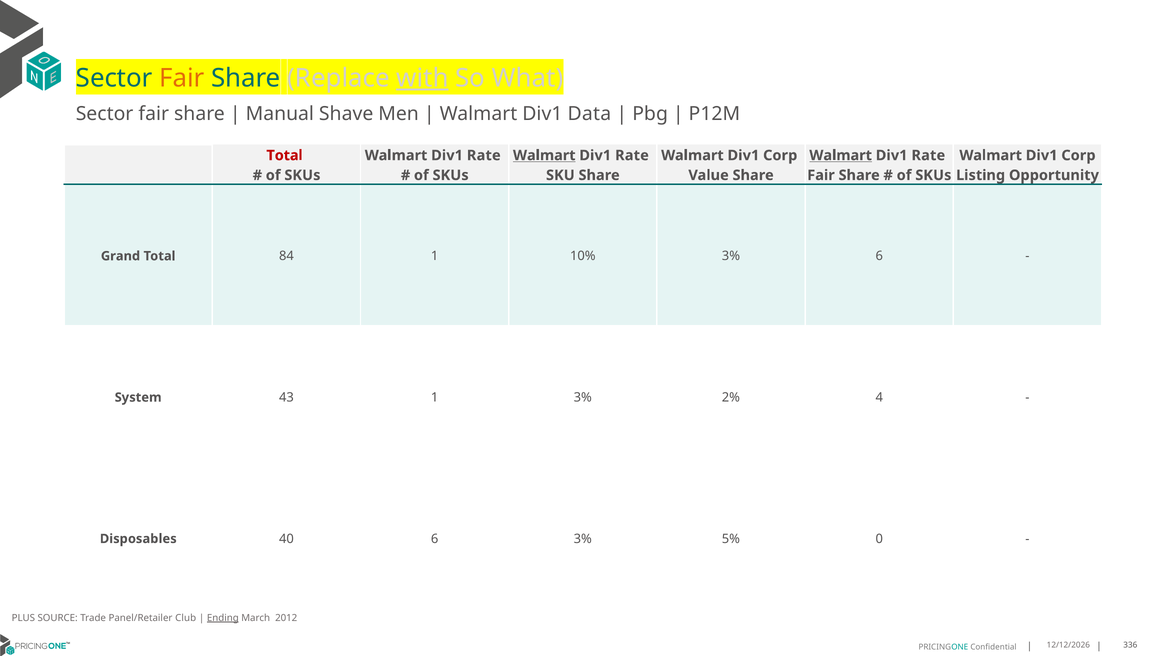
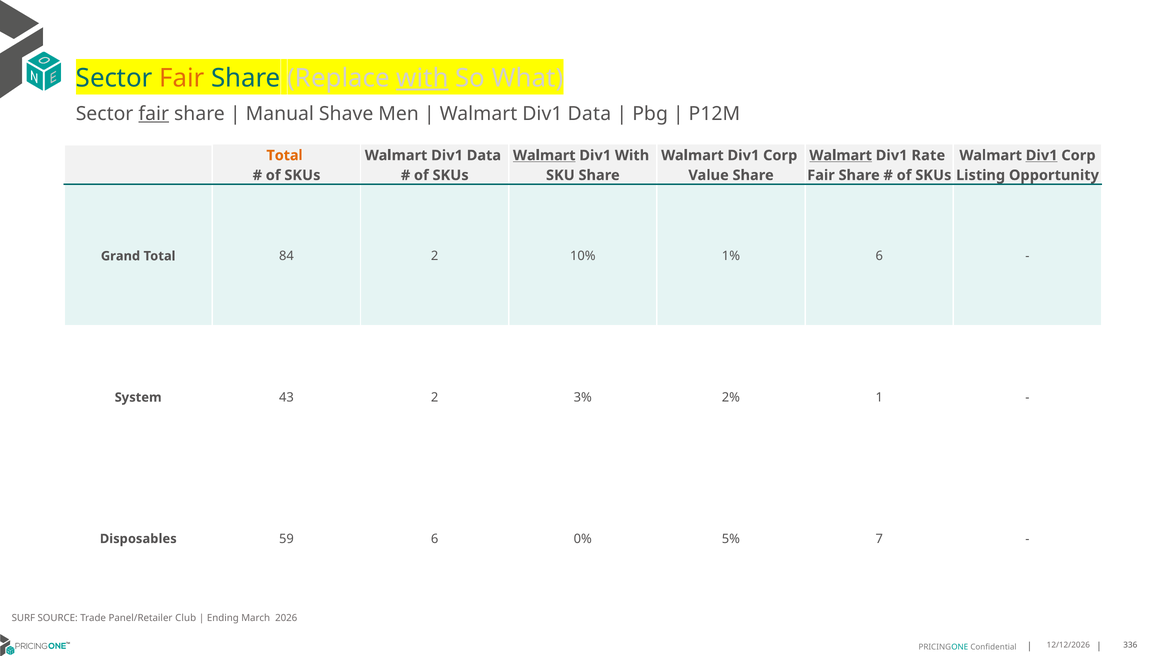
fair underline: none -> present (154, 114)
Total colour: red -> orange (285, 155)
Rate: Rate -> Data (484, 155)
Rate: Rate -> With (632, 155)
Div1 underline: none -> present (1042, 155)
84 1: 1 -> 2 (435, 256)
10% 3%: 3% -> 1% (731, 256)
43 1: 1 -> 2 (435, 397)
4: 4 -> 1 (879, 397)
40: 40 -> 59 (286, 539)
6 3%: 3% -> 0% (583, 539)
0: 0 -> 7 (879, 539)
PLUS: PLUS -> SURF (23, 618)
Ending underline: present -> none (223, 618)
2012: 2012 -> 2026 (286, 618)
